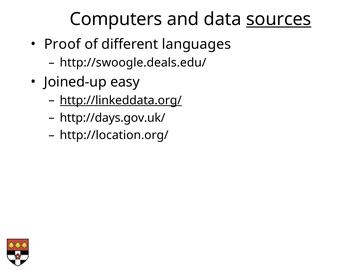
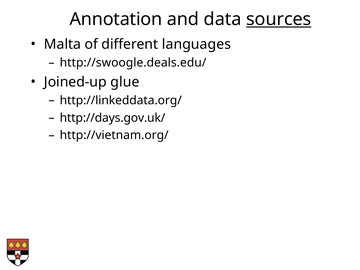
Computers: Computers -> Annotation (116, 19)
Proof: Proof -> Malta (62, 44)
easy: easy -> glue (125, 82)
http://linkeddata.org/ underline: present -> none (121, 100)
http://location.org/: http://location.org/ -> http://vietnam.org/ (114, 135)
